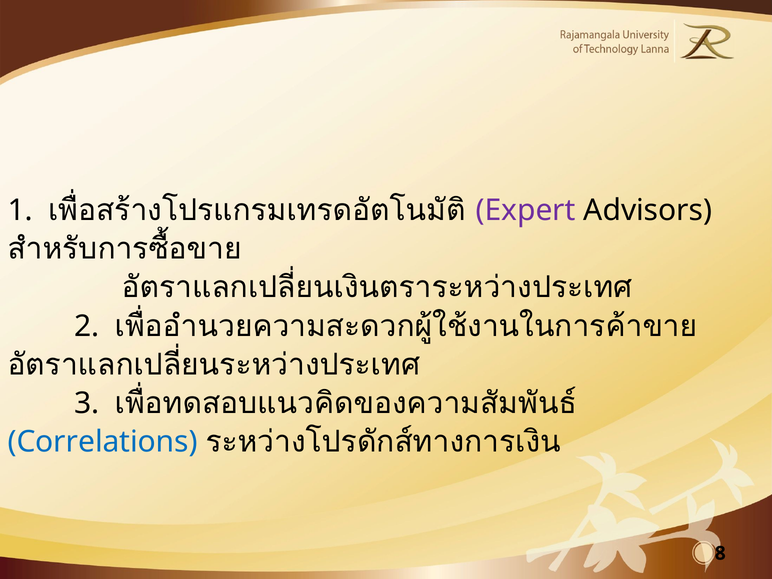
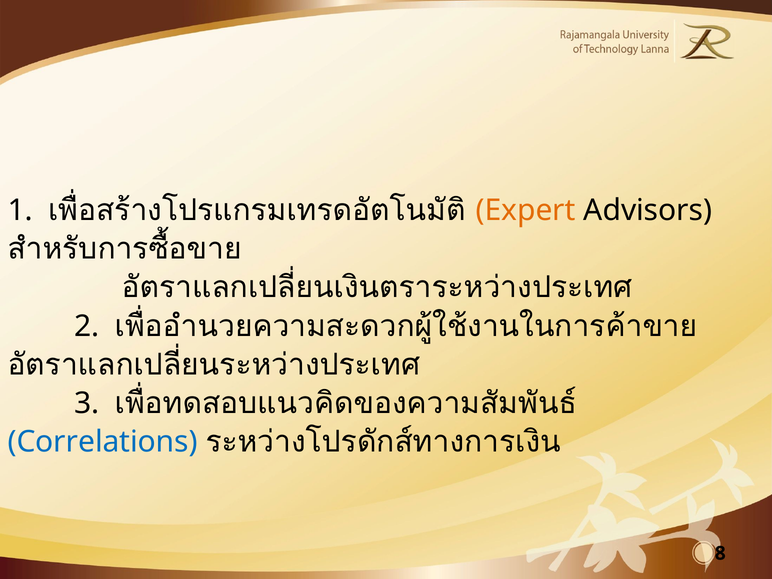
Expert colour: purple -> orange (526, 210)
